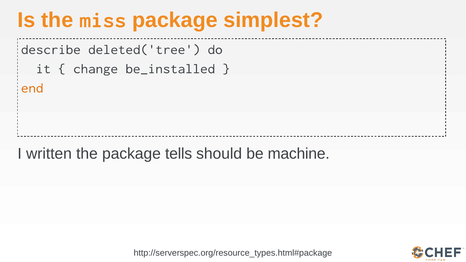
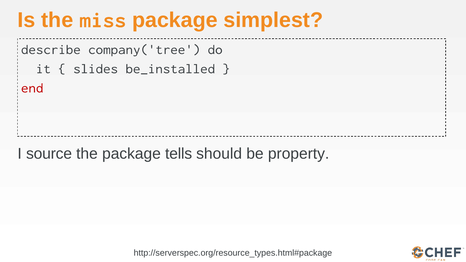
deleted('tree: deleted('tree -> company('tree (144, 50)
change: change -> slides (96, 69)
end colour: orange -> red (32, 88)
written: written -> source (49, 154)
machine: machine -> property (299, 154)
